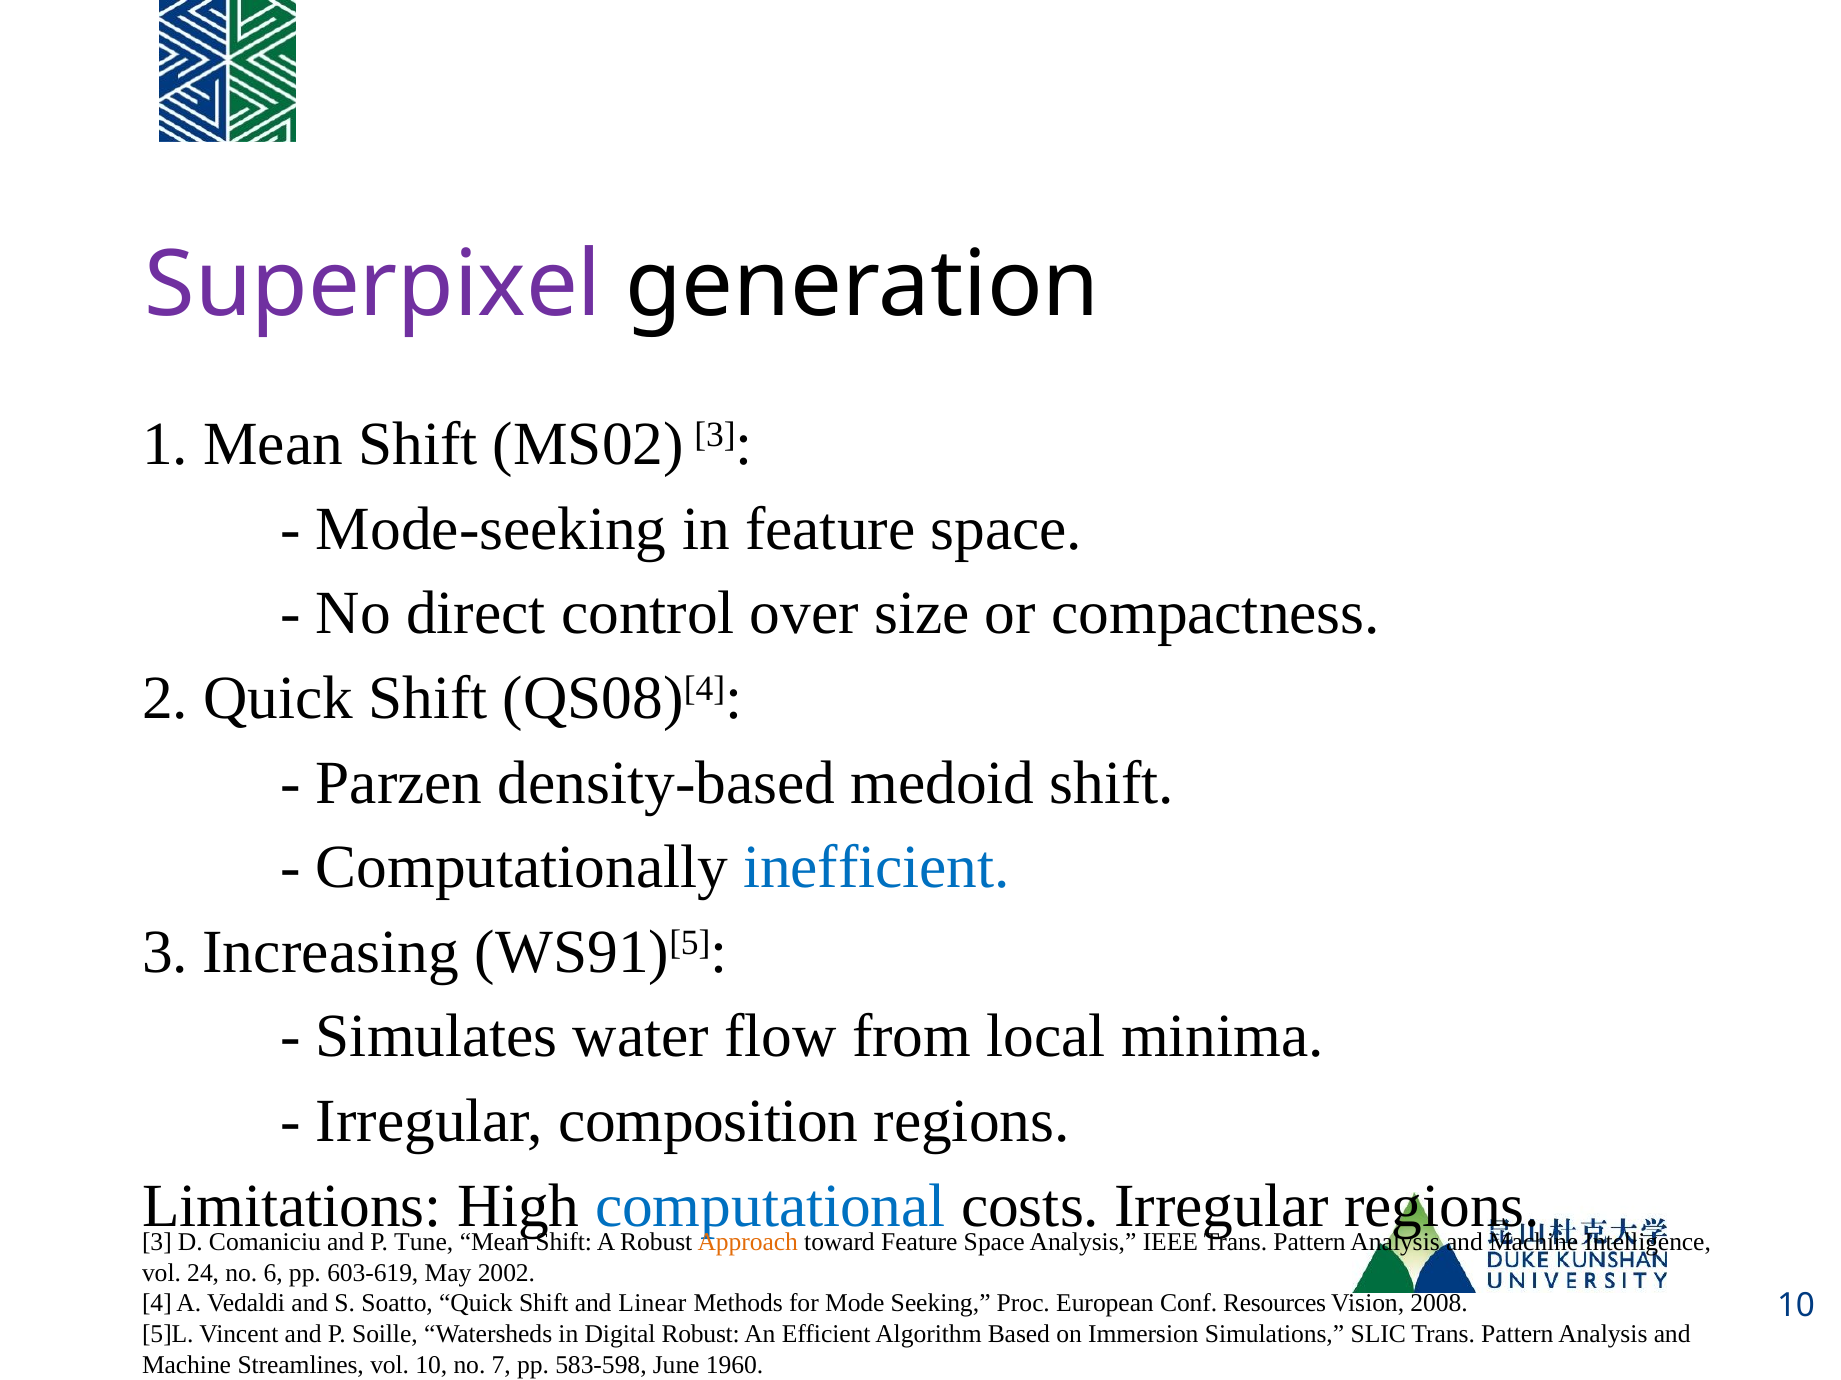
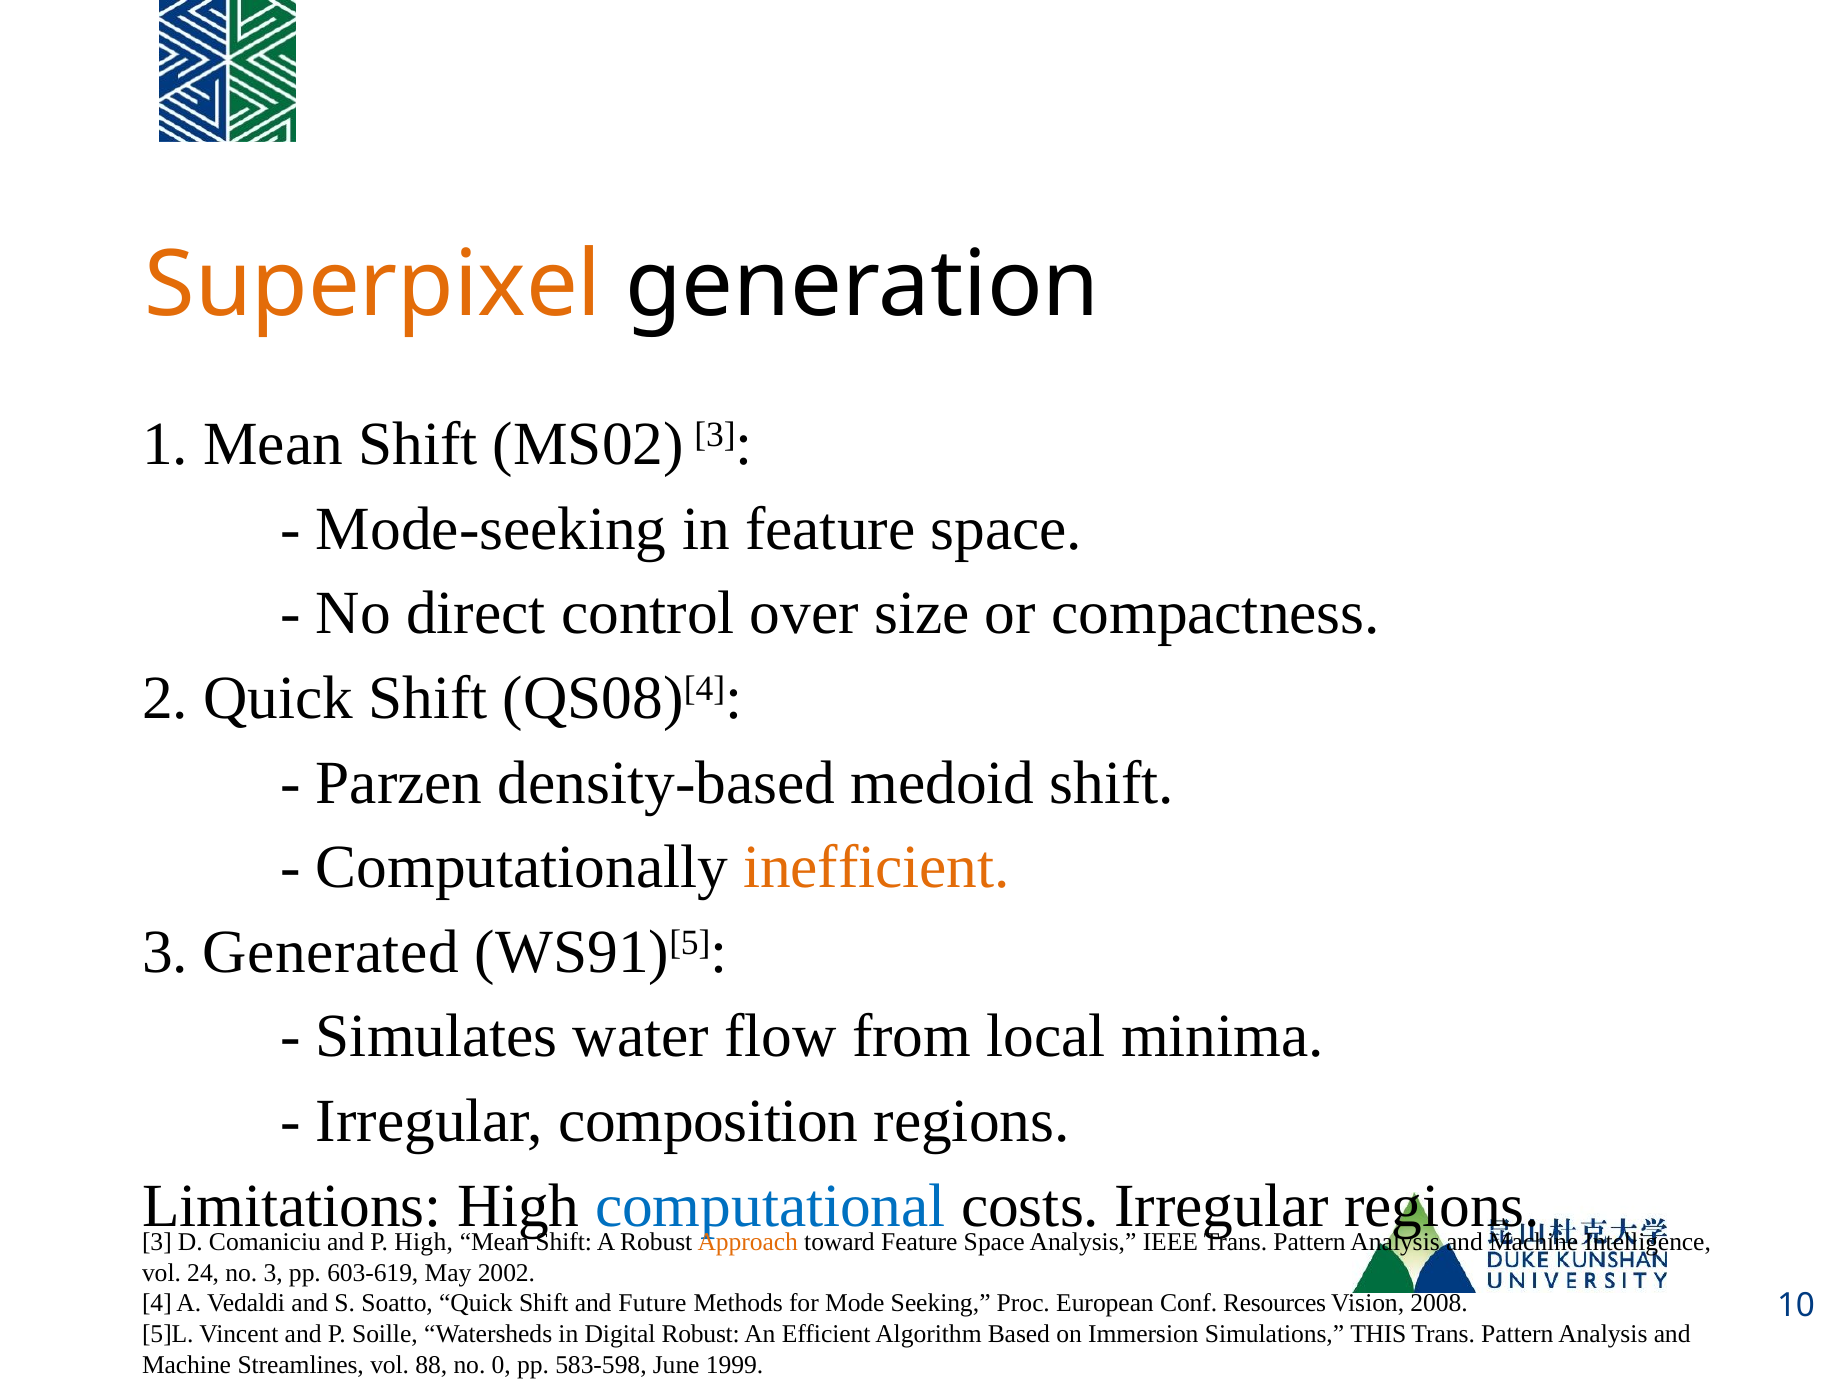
Superpixel colour: purple -> orange (373, 285)
inefficient colour: blue -> orange (876, 868)
Increasing: Increasing -> Generated (331, 953)
P Tune: Tune -> High (424, 1243)
no 6: 6 -> 3 (273, 1273)
Linear: Linear -> Future (652, 1304)
SLIC: SLIC -> THIS (1378, 1335)
vol 10: 10 -> 88 (431, 1366)
7: 7 -> 0 (501, 1366)
1960: 1960 -> 1999 (735, 1366)
